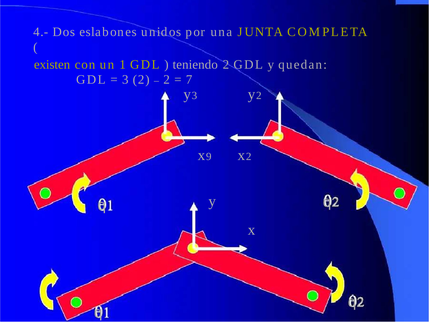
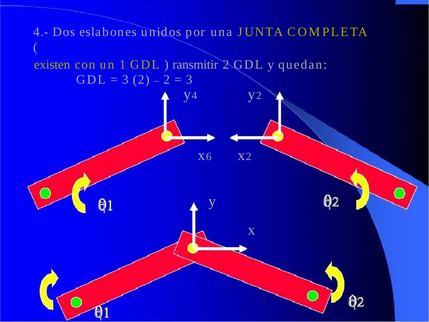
teniendo: teniendo -> ransmitir (195, 65)
7: 7 -> 3 (189, 80)
y 3: 3 -> 4 (194, 96)
9: 9 -> 6 (209, 157)
